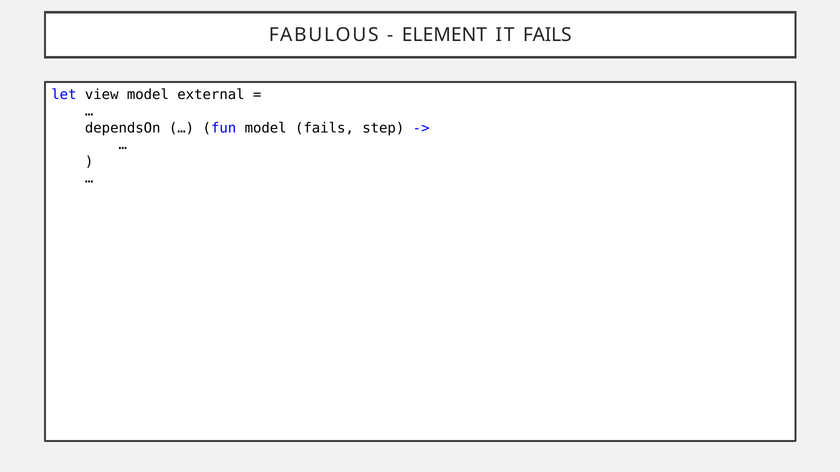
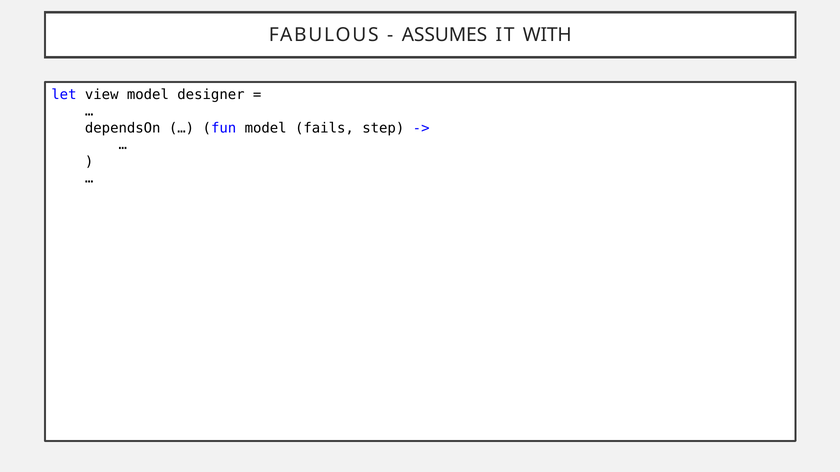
ELEMENT: ELEMENT -> ASSUMES (445, 35)
IT FAILS: FAILS -> WITH (547, 35)
external: external -> designer (211, 95)
